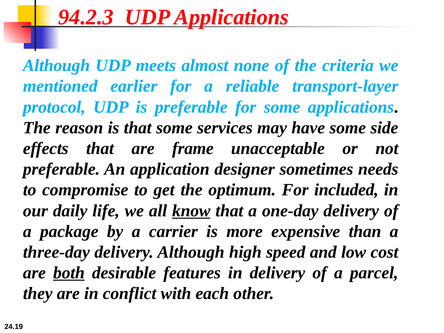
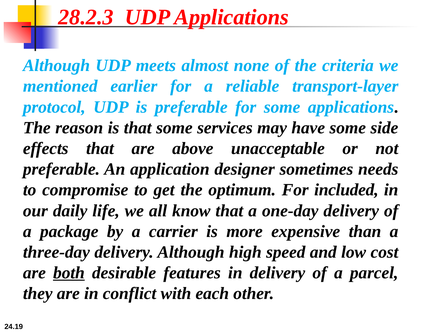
94.2.3: 94.2.3 -> 28.2.3 (86, 17)
frame: frame -> above (193, 148)
know underline: present -> none (191, 211)
